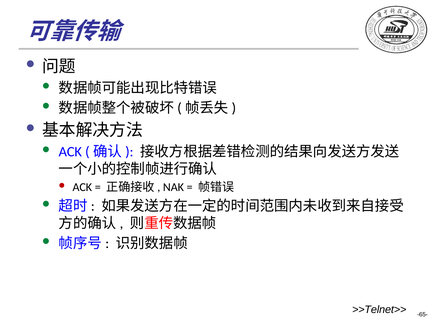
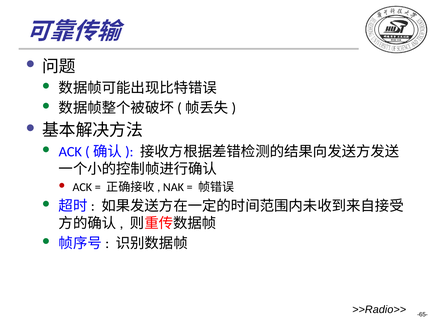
>>Telnet>>: >>Telnet>> -> >>Radio>> (379, 310)
